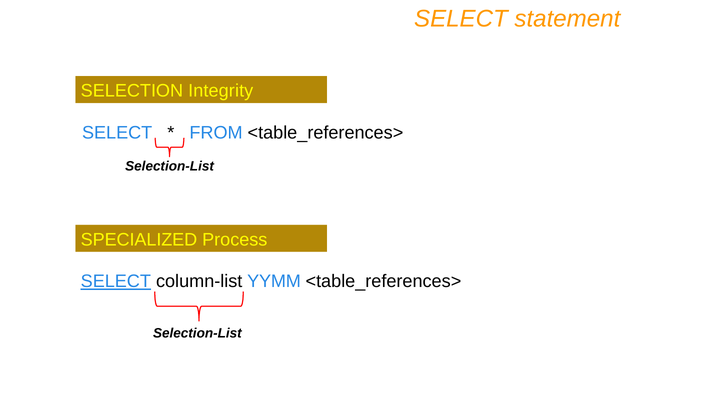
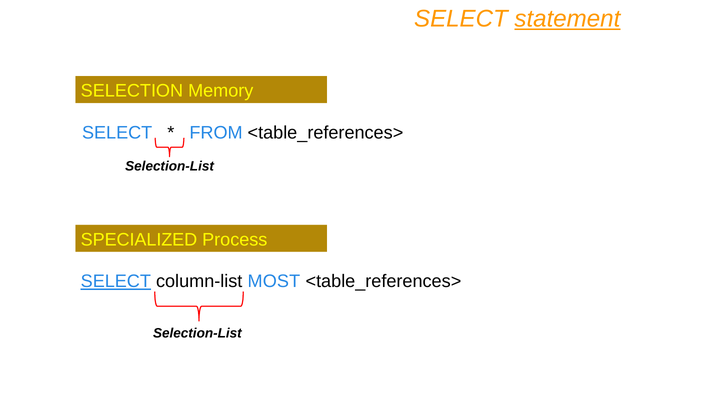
statement underline: none -> present (567, 19)
Integrity: Integrity -> Memory (221, 91)
YYMM: YYMM -> MOST (274, 281)
